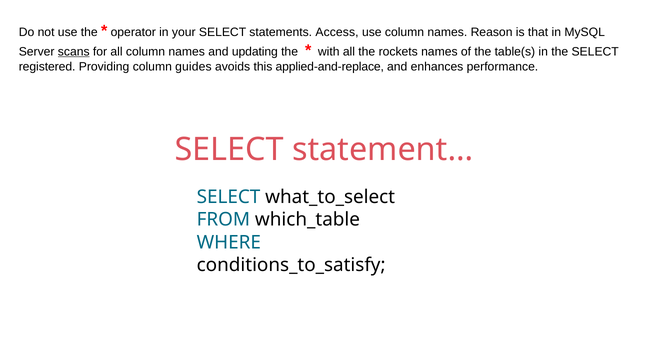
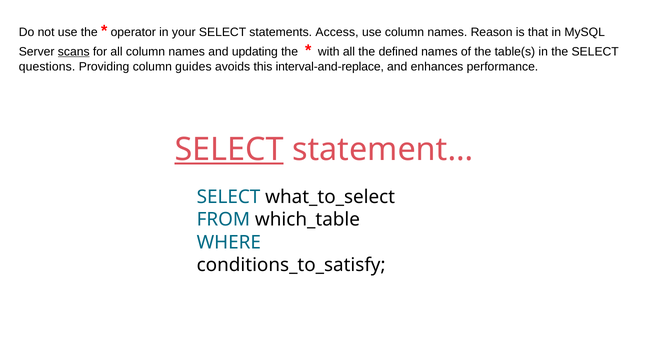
rockets: rockets -> defined (398, 52)
registered: registered -> questions (47, 67)
applied-and-replace: applied-and-replace -> interval-and-replace (330, 67)
SELECT underline: none -> present (229, 150)
